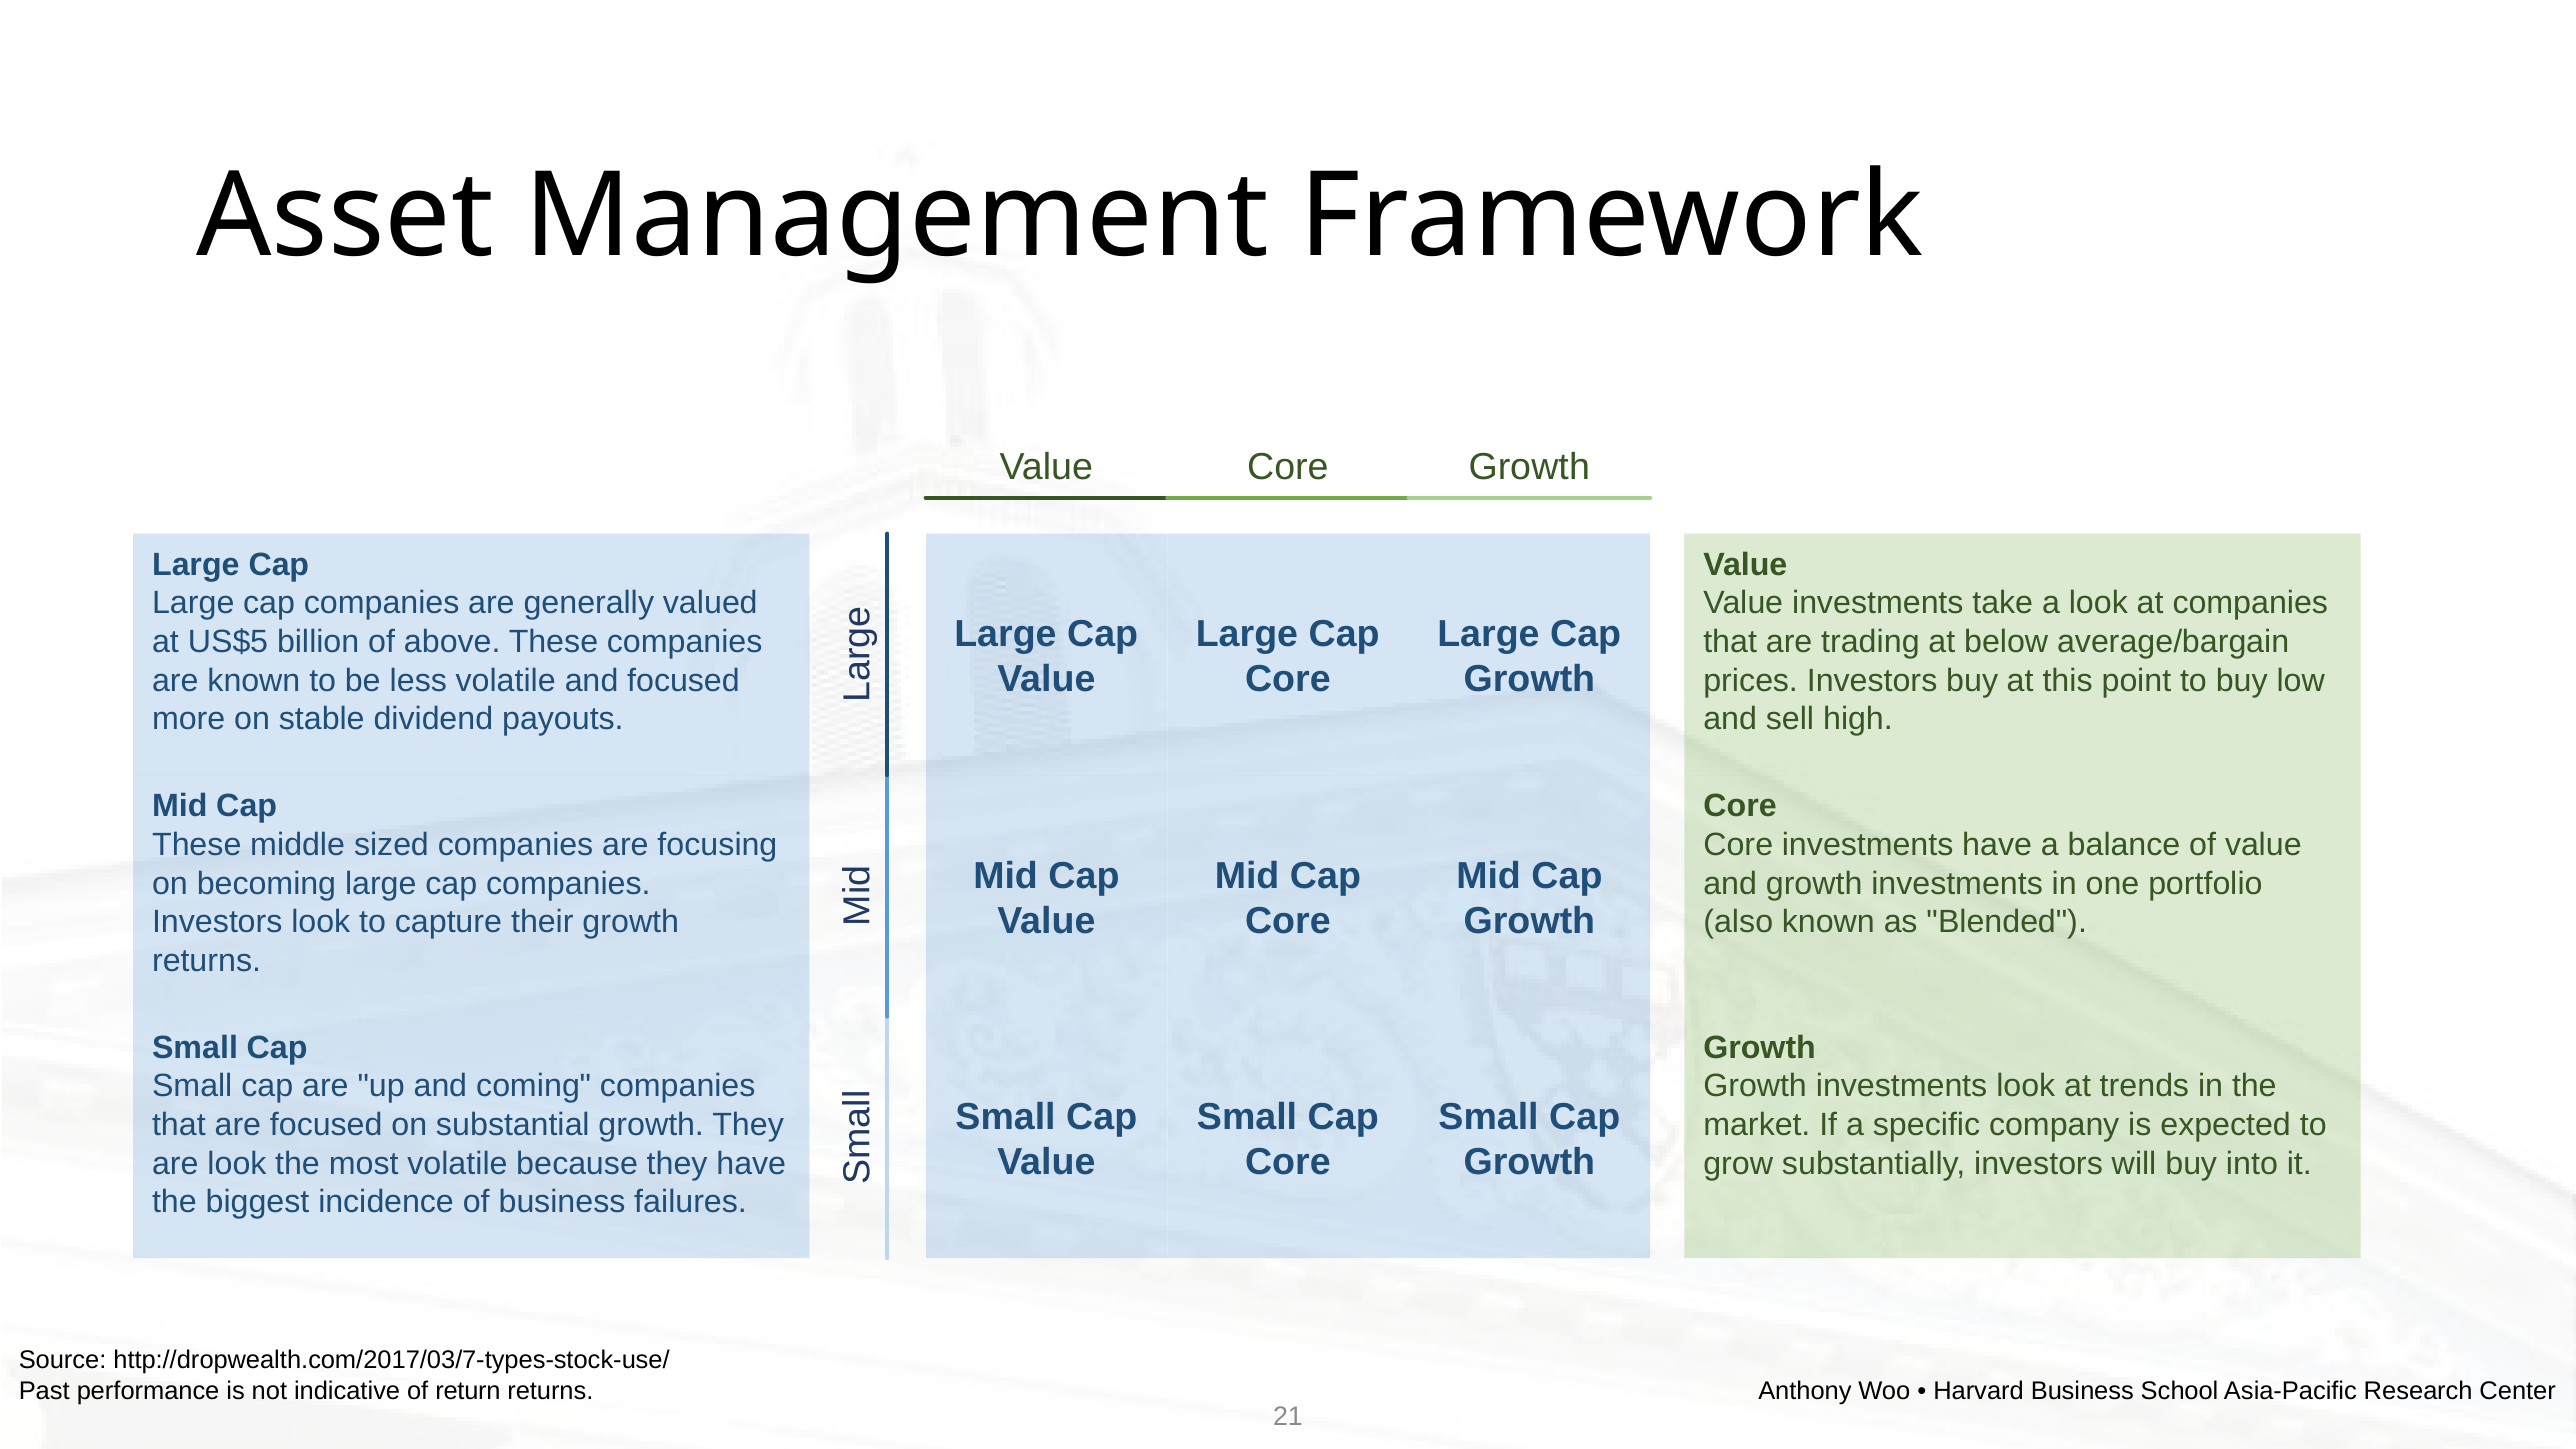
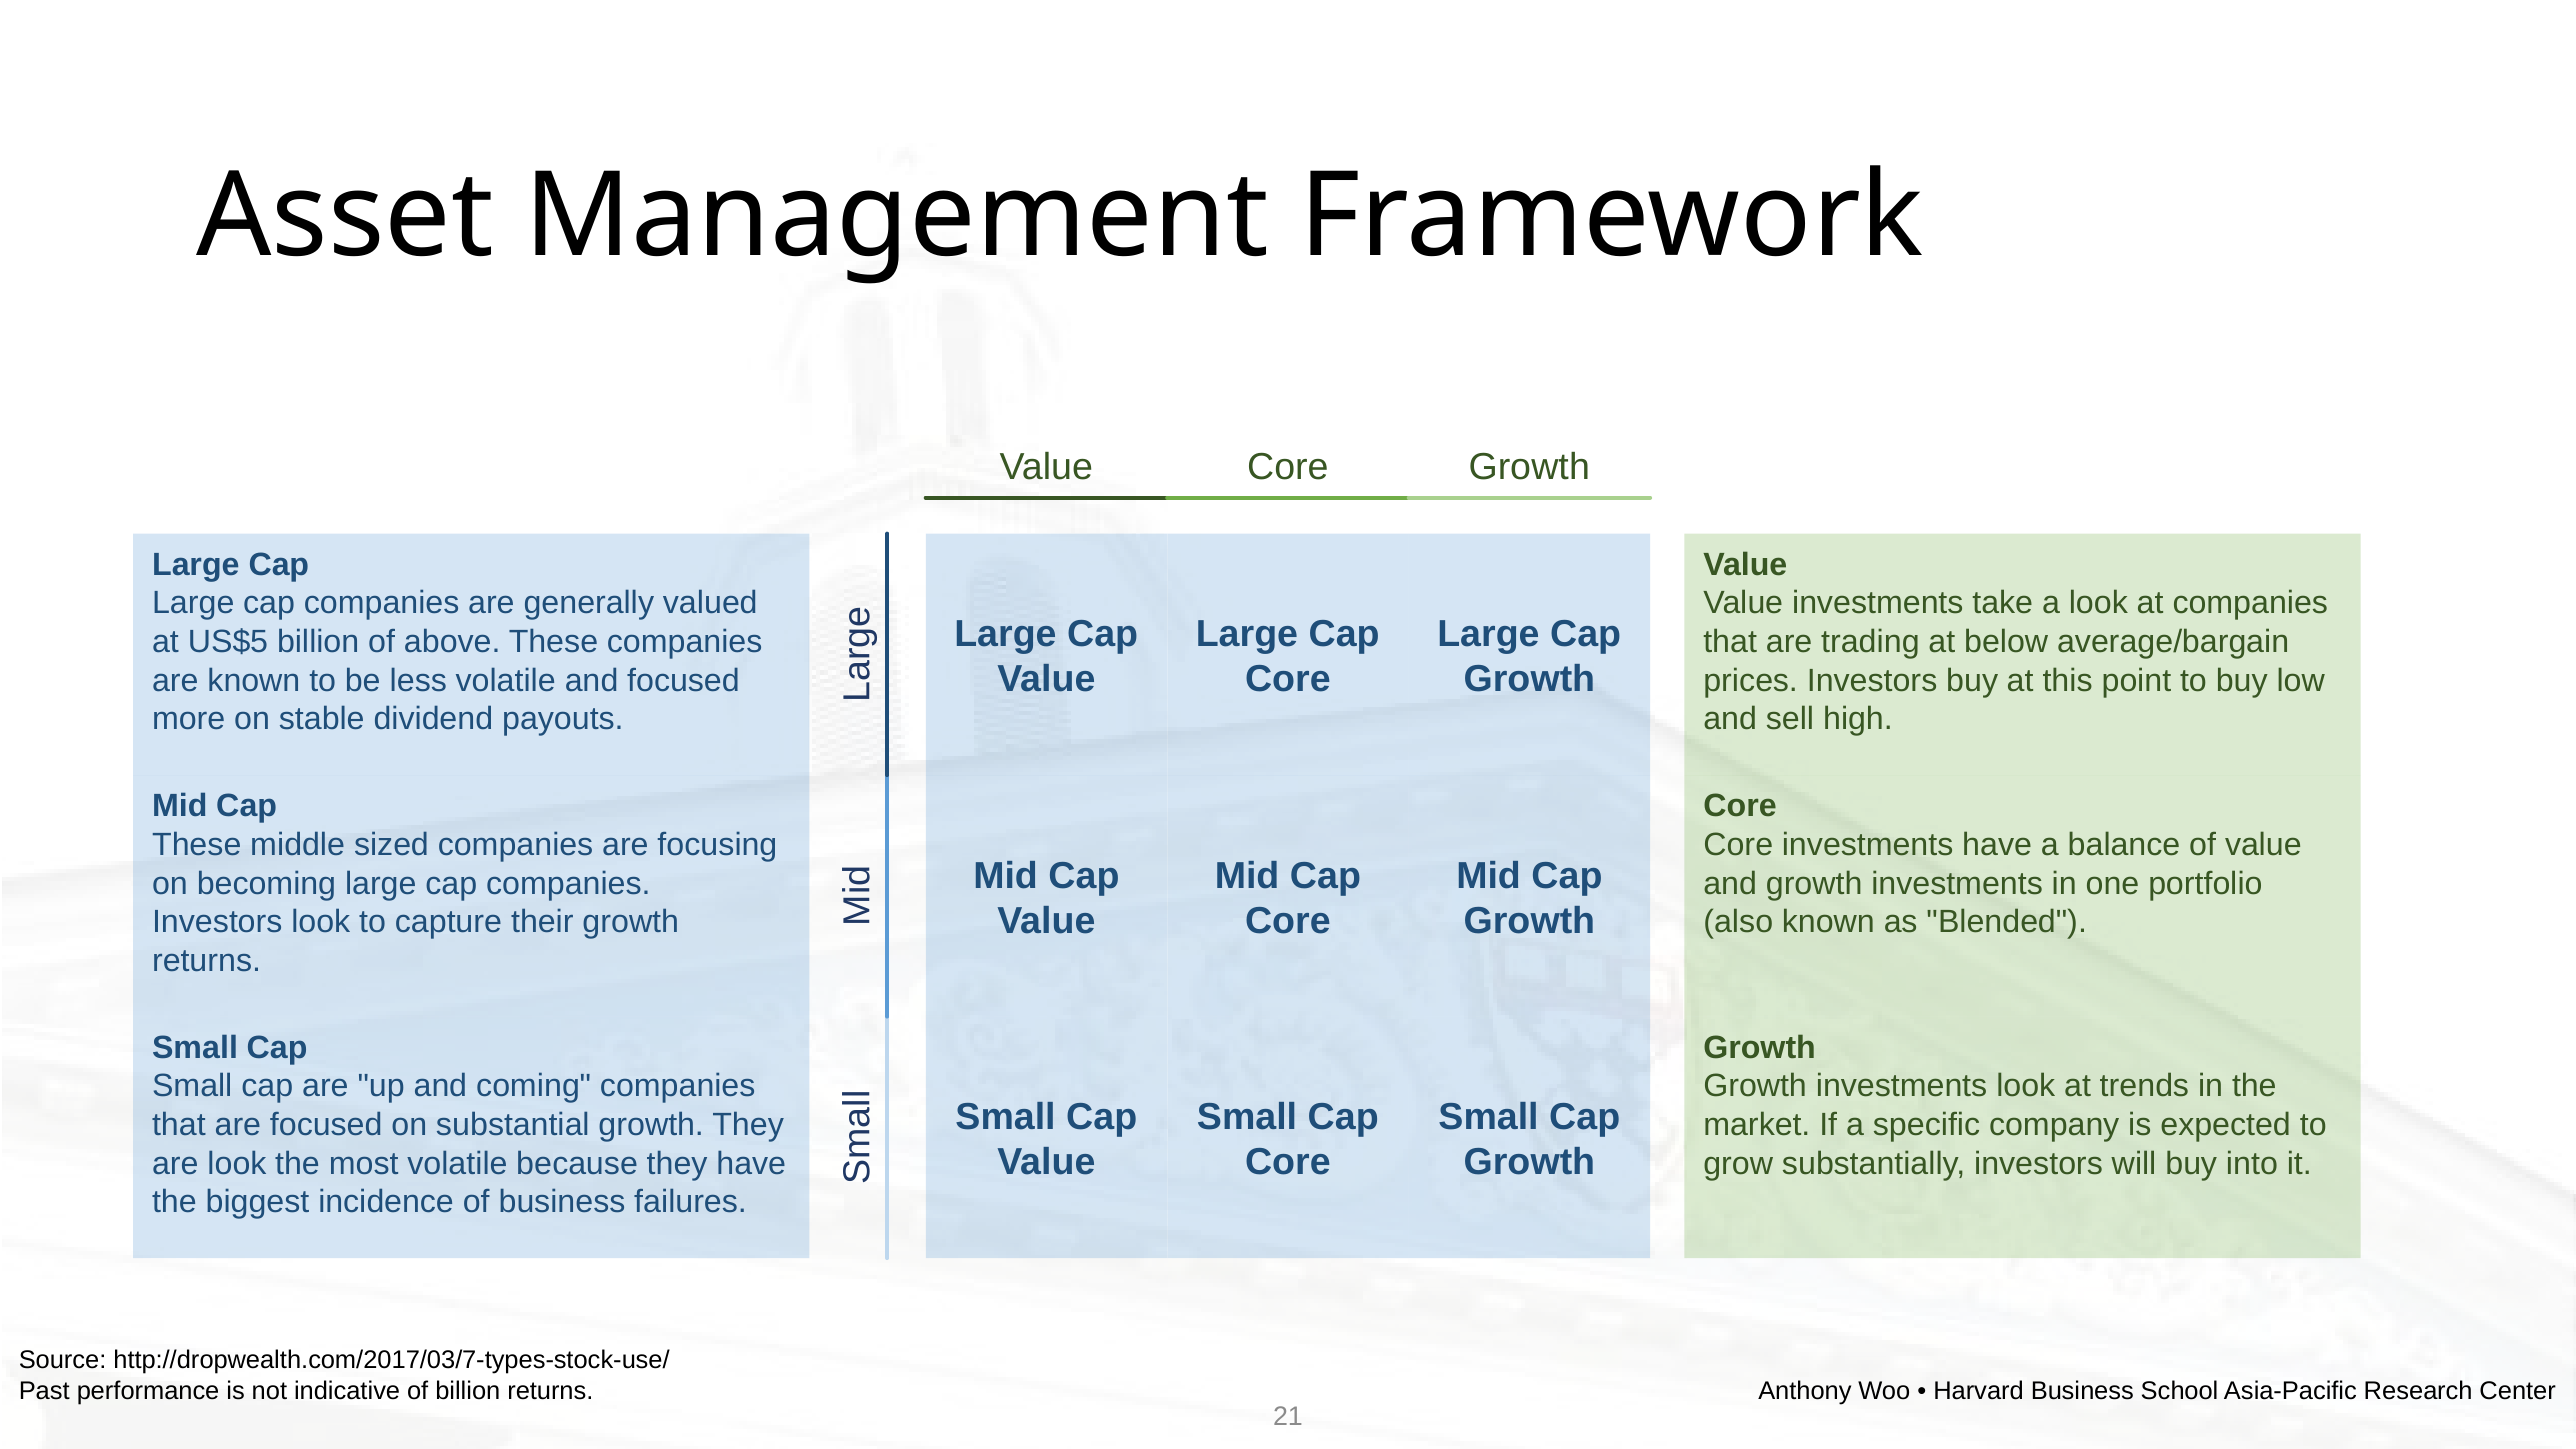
of return: return -> billion (468, 1391)
